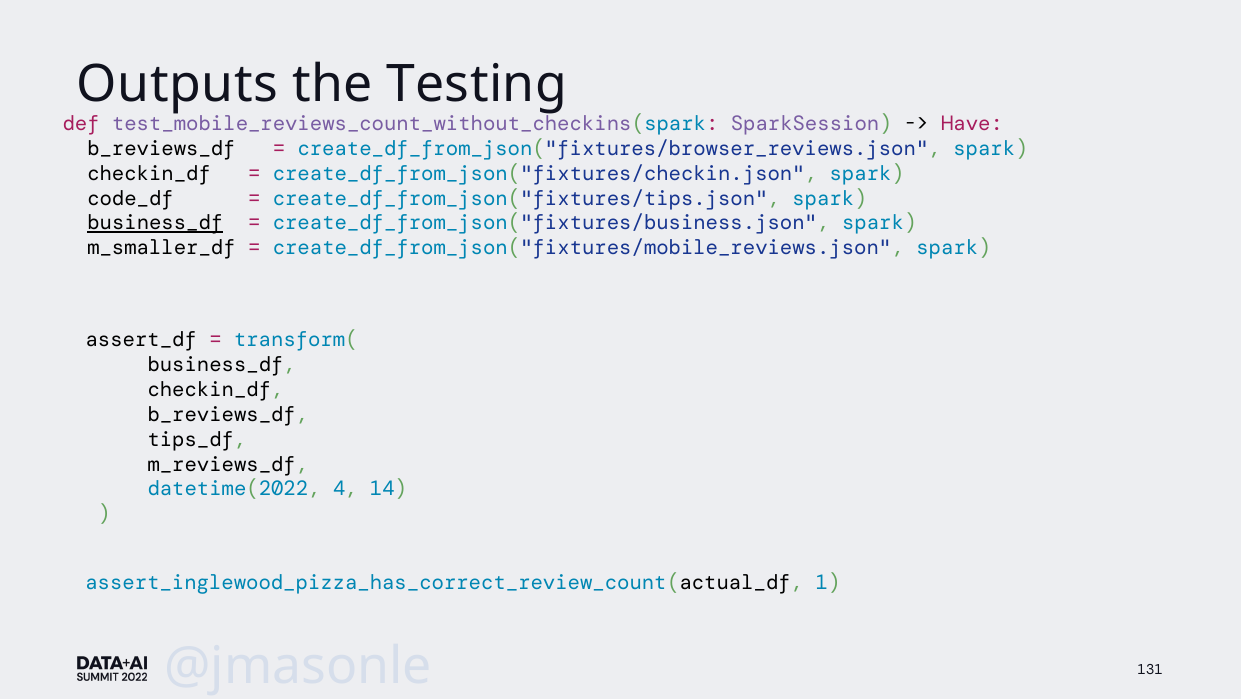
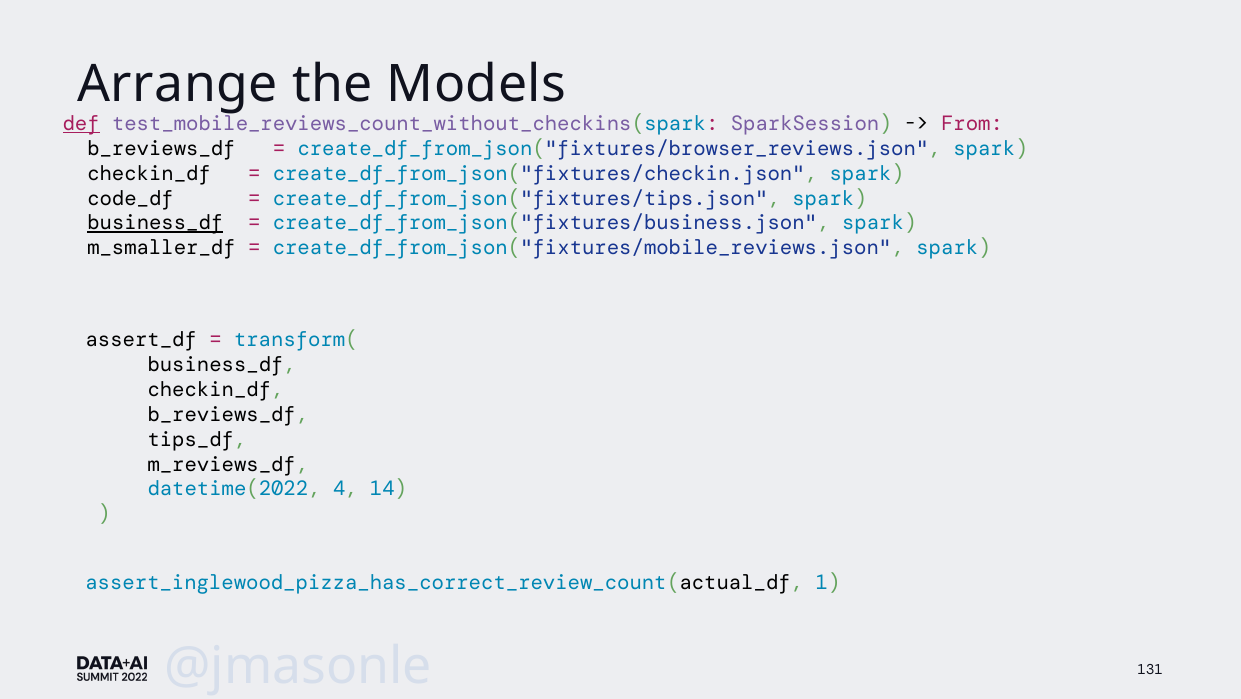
Outputs: Outputs -> Arrange (178, 84)
Testing: Testing -> Models (477, 84)
def underline: none -> present (81, 124)
Have: Have -> From (972, 124)
